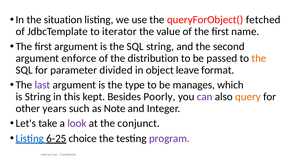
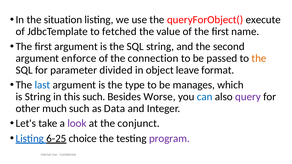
fetched: fetched -> execute (263, 20)
iterator: iterator -> fetched (119, 32)
distribution: distribution -> connection (153, 58)
last colour: purple -> blue (42, 85)
this kept: kept -> such (94, 97)
Poorly: Poorly -> Worse (160, 97)
can colour: purple -> blue (205, 97)
query colour: orange -> purple (248, 97)
years: years -> much (55, 109)
Note: Note -> Data (115, 109)
